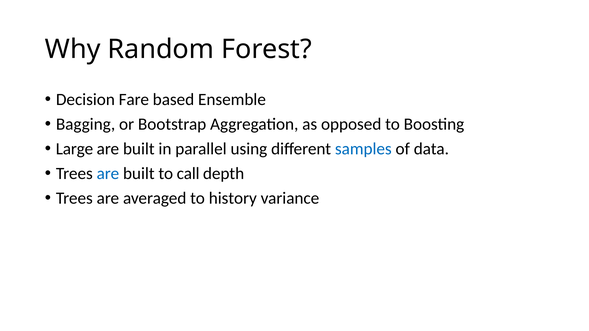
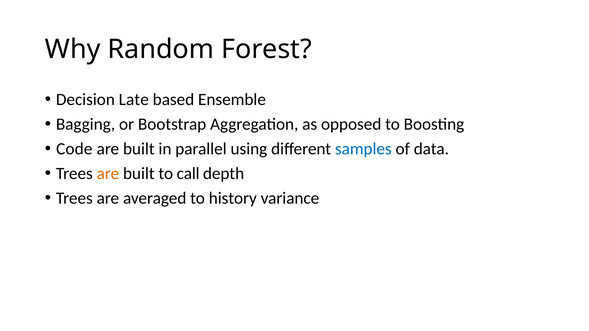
Fare: Fare -> Late (134, 100)
Large: Large -> Code (74, 149)
are colour: blue -> orange (108, 174)
